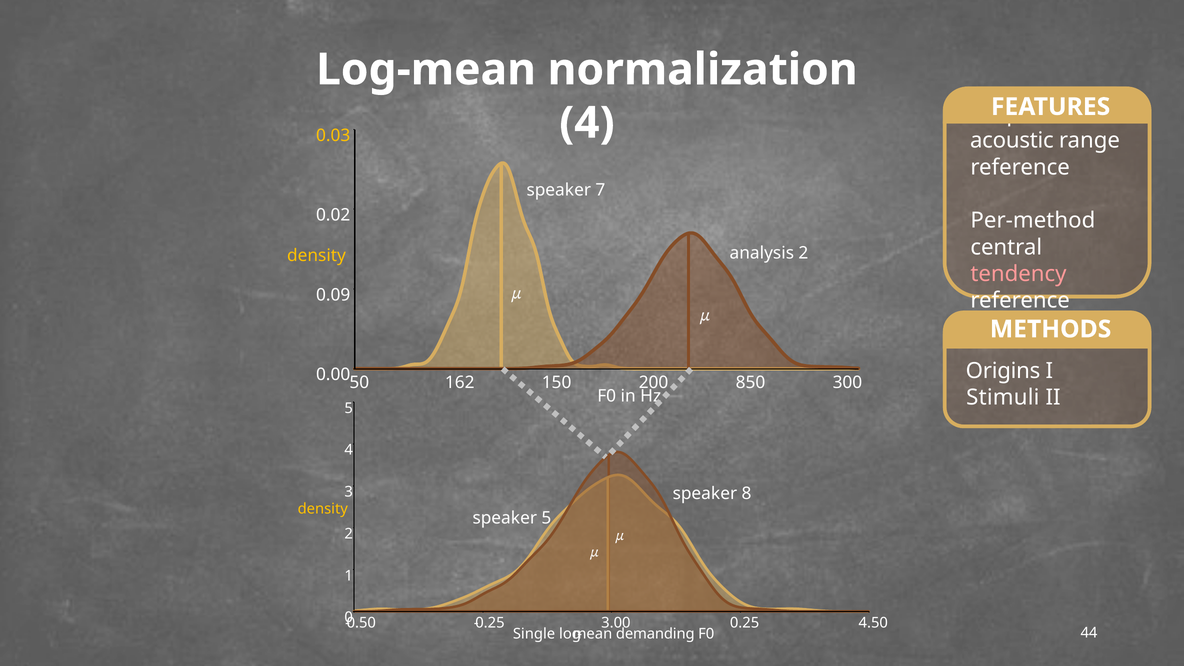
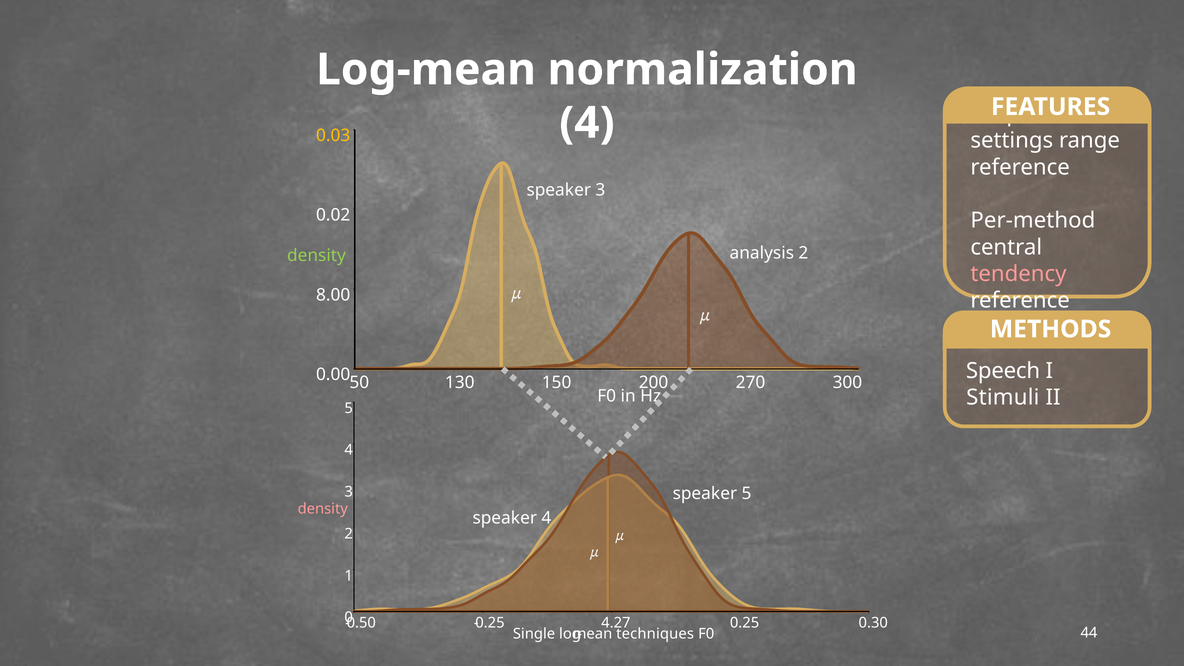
acoustic: acoustic -> settings (1012, 141)
speaker 7: 7 -> 3 (600, 190)
density colour: yellow -> light green (316, 256)
0.09: 0.09 -> 8.00 (333, 295)
Origins: Origins -> Speech (1003, 371)
162: 162 -> 130 (460, 383)
850: 850 -> 270 (751, 383)
speaker 8: 8 -> 5 (747, 493)
density colour: yellow -> pink (323, 509)
speaker 5: 5 -> 4 (546, 518)
3.00: 3.00 -> 4.27 (616, 623)
4.50: 4.50 -> 0.30 (873, 623)
demanding: demanding -> techniques (655, 634)
